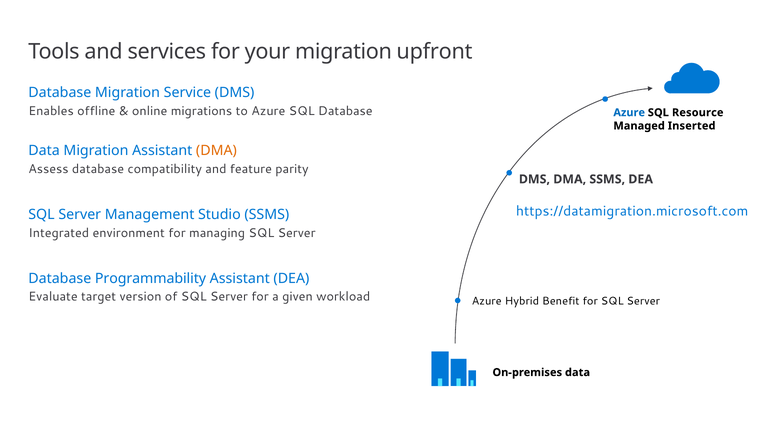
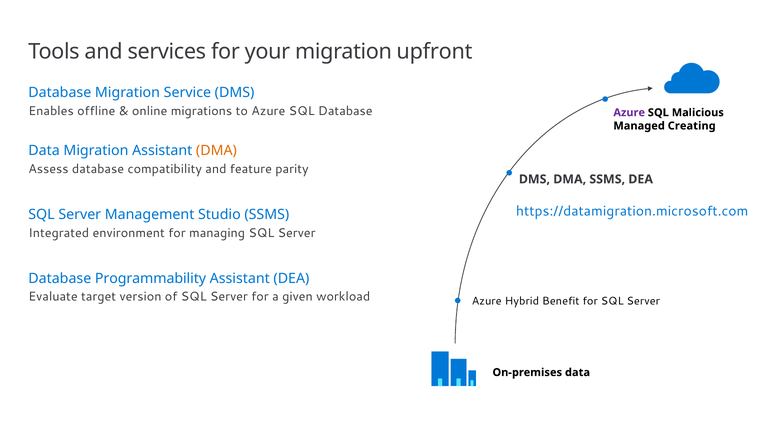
Azure colour: blue -> purple (629, 113)
Resource: Resource -> Malicious (698, 113)
Inserted: Inserted -> Creating (692, 126)
